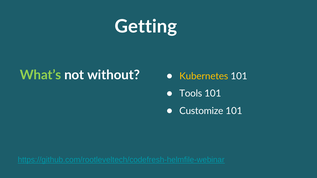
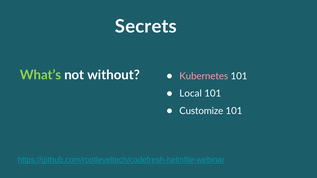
Getting: Getting -> Secrets (146, 27)
Kubernetes colour: yellow -> pink (204, 76)
Tools: Tools -> Local (191, 94)
